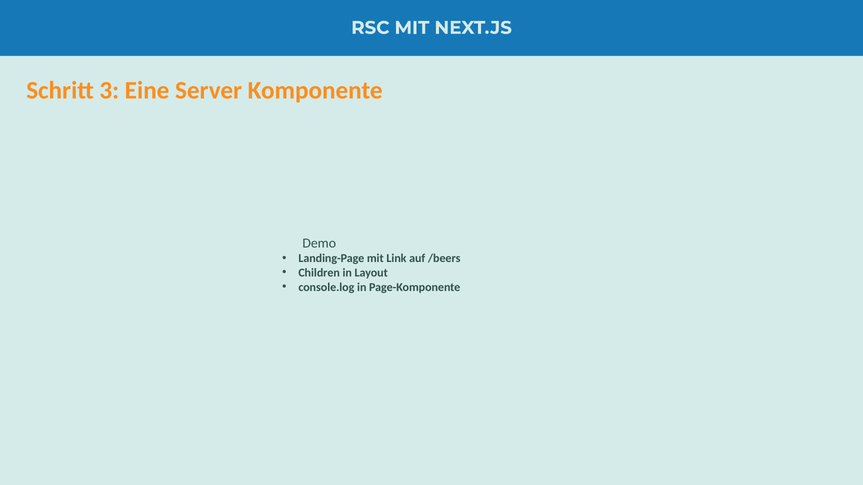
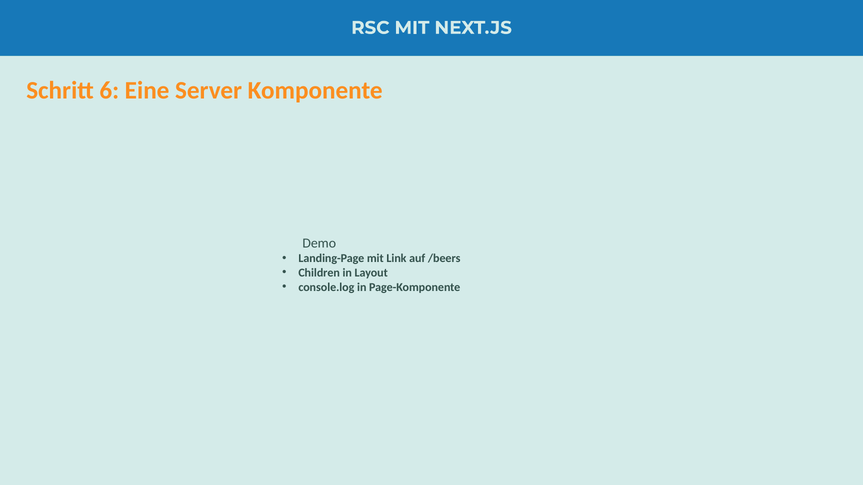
3: 3 -> 6 (109, 90)
